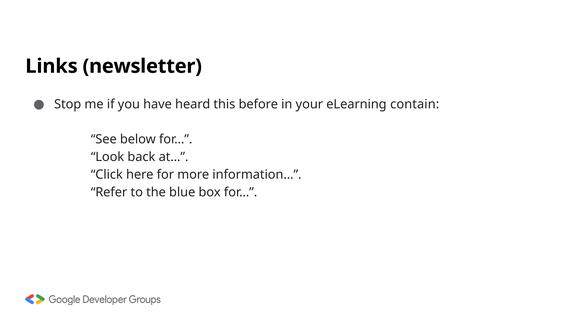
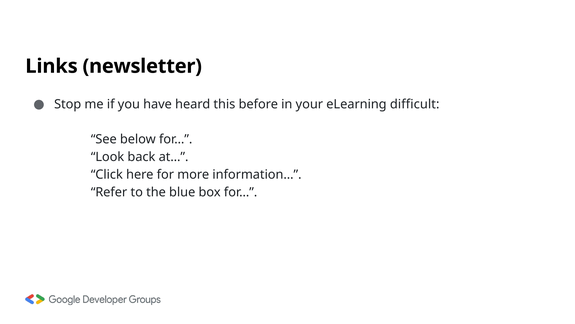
contain: contain -> difficult (415, 104)
